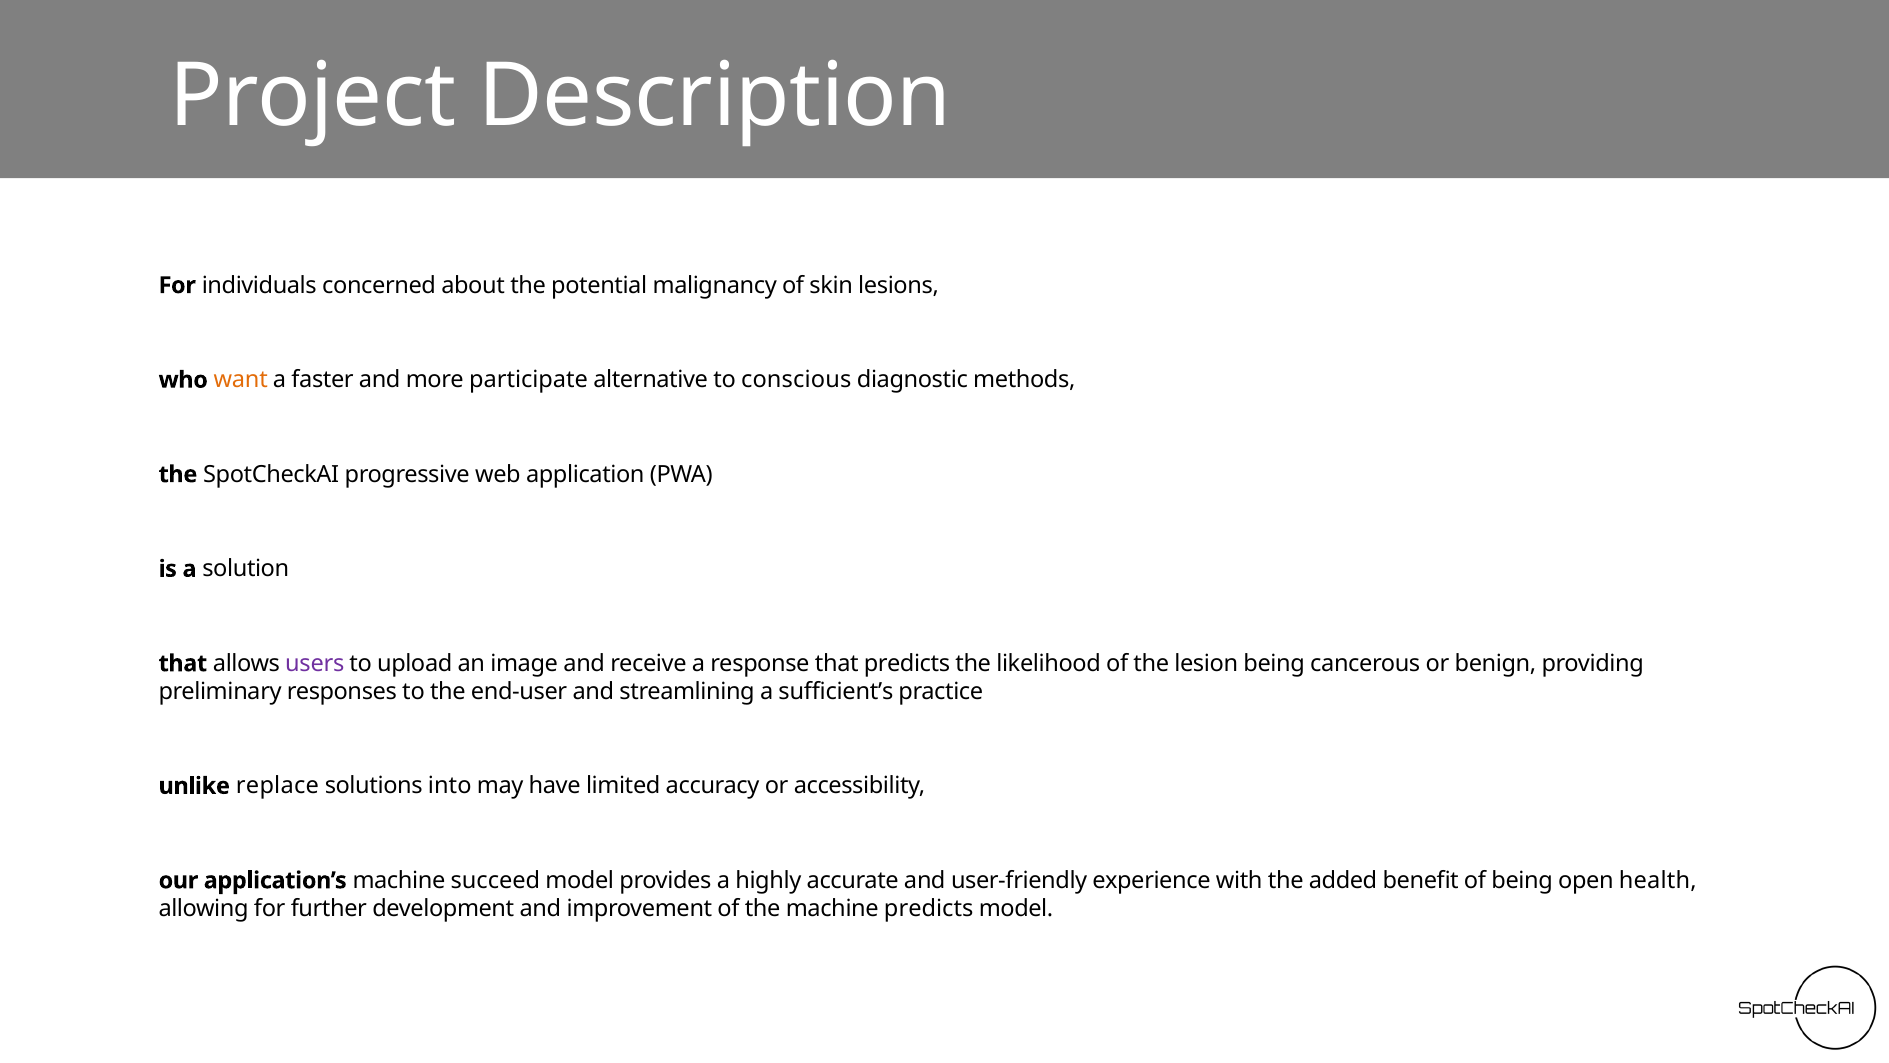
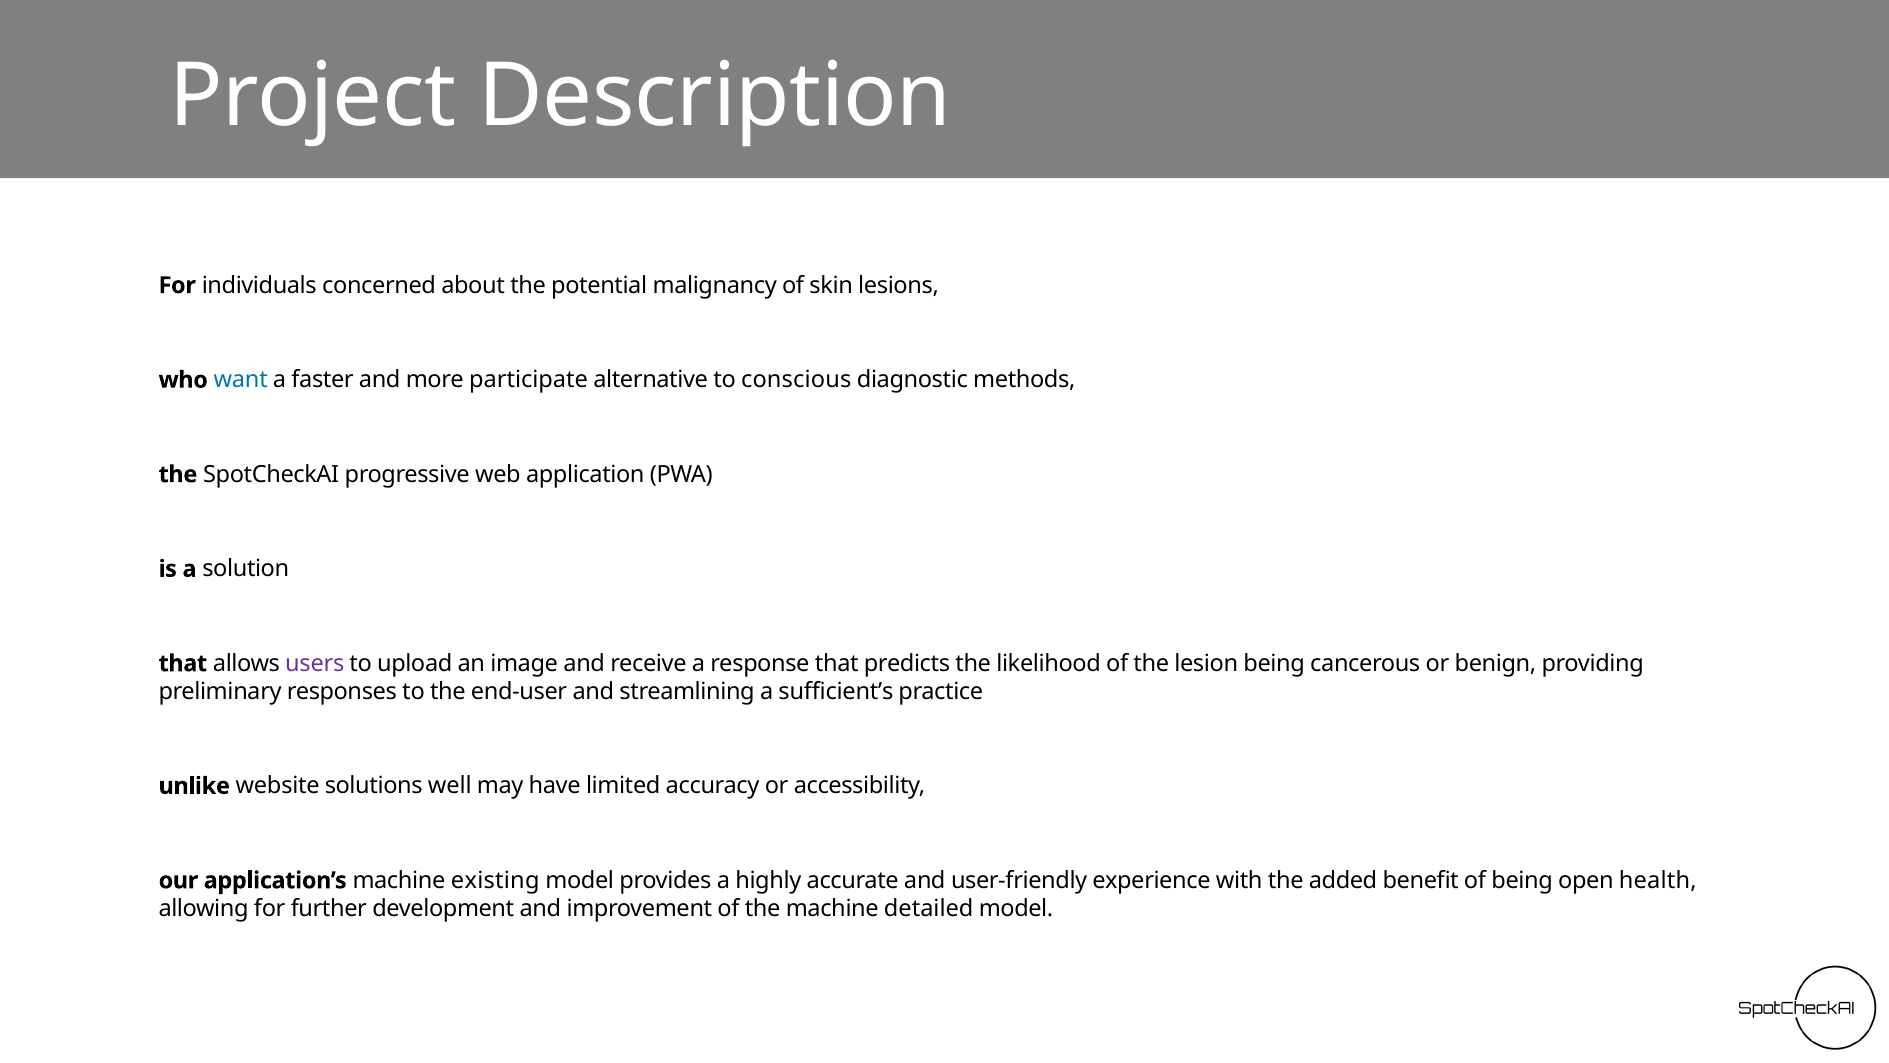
want colour: orange -> blue (241, 380)
replace: replace -> website (278, 786)
into: into -> well (450, 786)
succeed: succeed -> existing (495, 880)
machine predicts: predicts -> detailed (929, 908)
